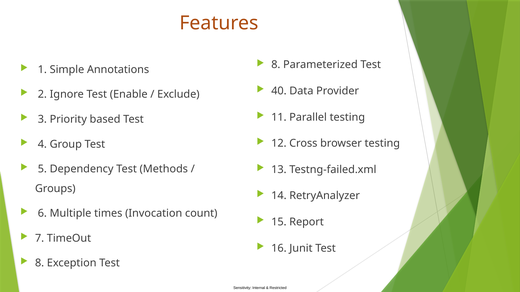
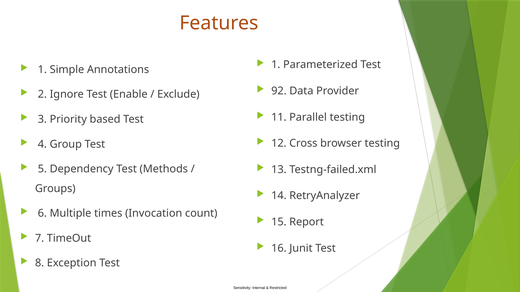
8: 8 -> 1 (276, 65)
40: 40 -> 92 (279, 91)
